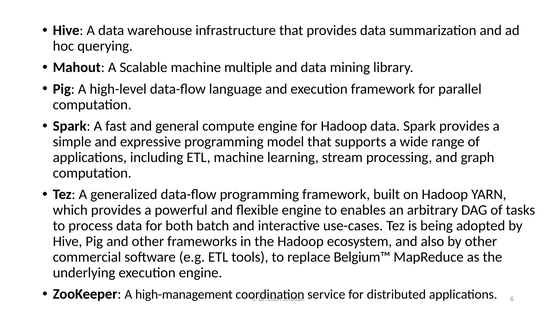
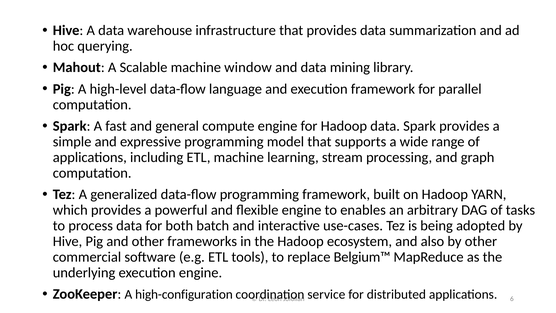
multiple: multiple -> window (248, 67)
high-management: high-management -> high-configuration (184, 294)
